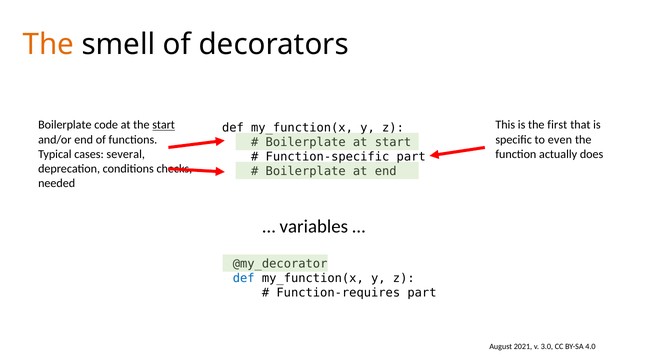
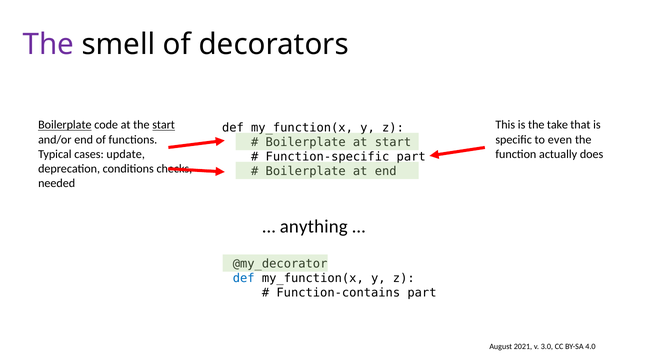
The colour: orange -> purple (48, 44)
Boilerplate underline: none -> present (65, 125)
first: first -> take (557, 125)
several: several -> update (126, 154)
variables: variables -> anything (314, 226)
Function-requires: Function-requires -> Function-contains (338, 293)
